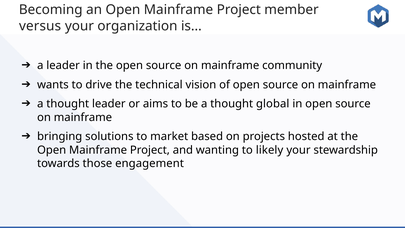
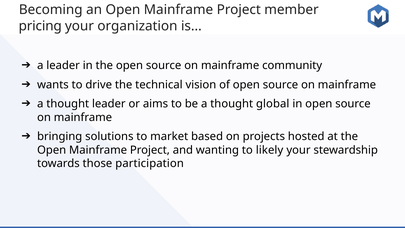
versus: versus -> pricing (40, 26)
engagement: engagement -> participation (150, 163)
